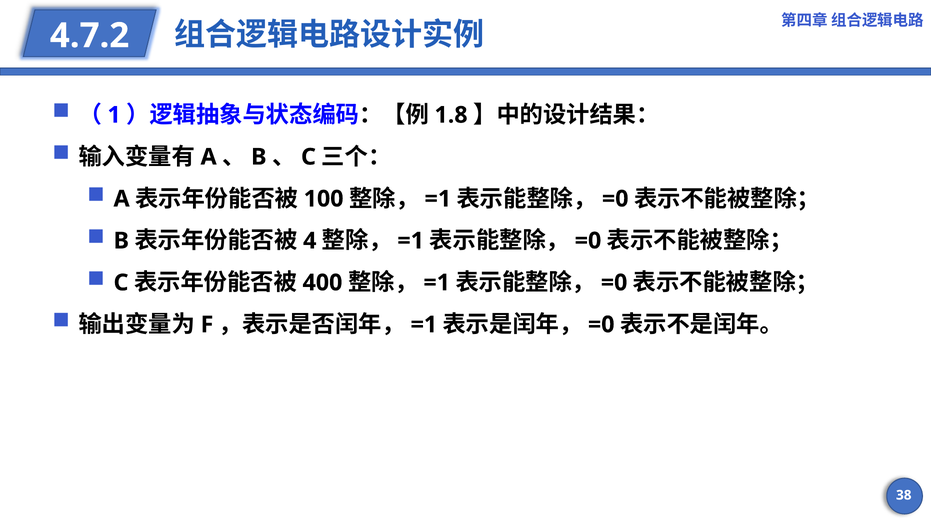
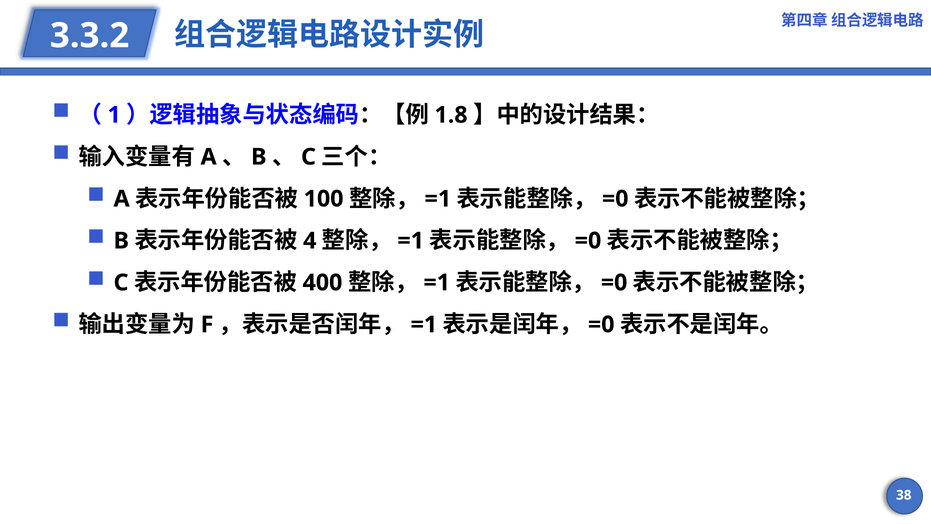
4.7.2: 4.7.2 -> 3.3.2 (90, 36)
